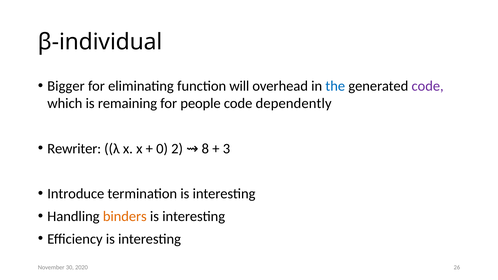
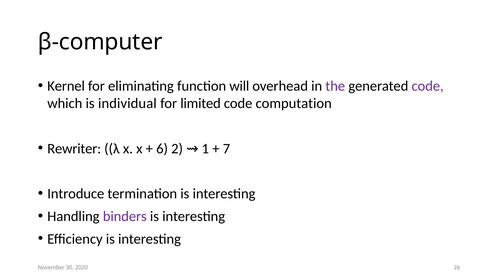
β-individual: β-individual -> β-computer (100, 42)
Bigger: Bigger -> Kernel (66, 86)
the colour: blue -> purple (335, 86)
remaining: remaining -> individual (127, 104)
people: people -> limited (201, 104)
dependently: dependently -> computation (294, 104)
0: 0 -> 6 (162, 149)
8: 8 -> 1 (205, 149)
3: 3 -> 7 (226, 149)
binders colour: orange -> purple (125, 216)
